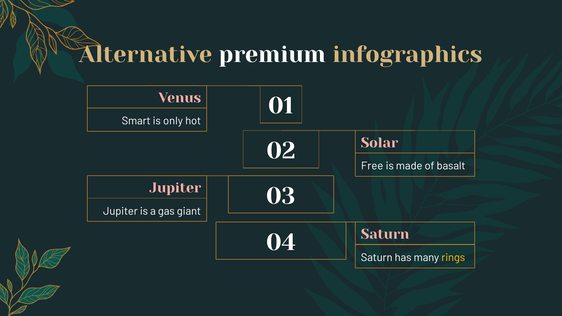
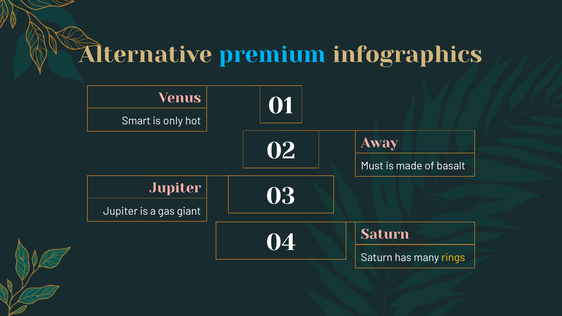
premium colour: white -> light blue (272, 54)
Solar: Solar -> Away (380, 143)
Free: Free -> Must (372, 166)
